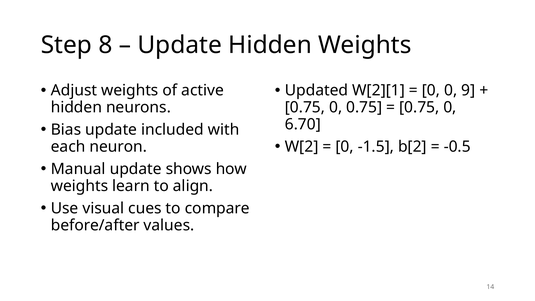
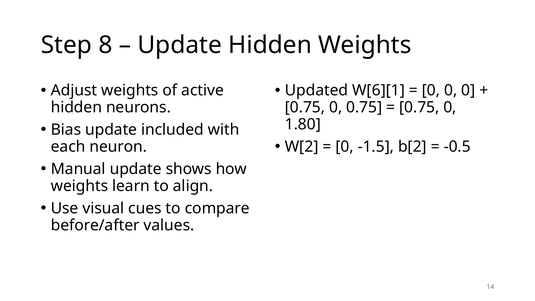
W[2][1: W[2][1 -> W[6][1 (379, 90)
0 0 9: 9 -> 0 (468, 90)
6.70: 6.70 -> 1.80 (303, 124)
